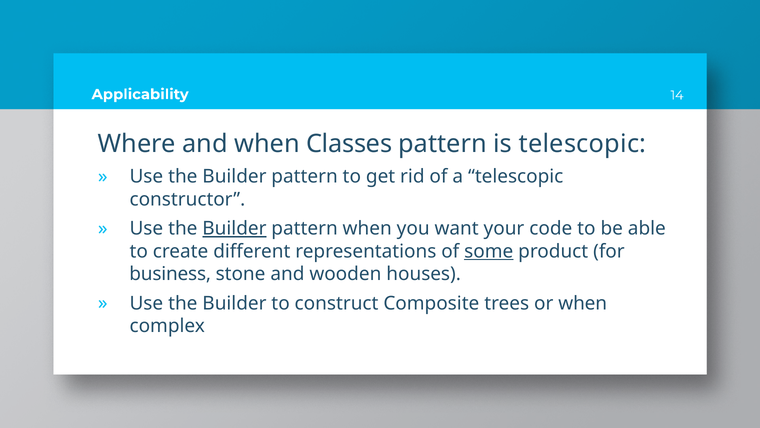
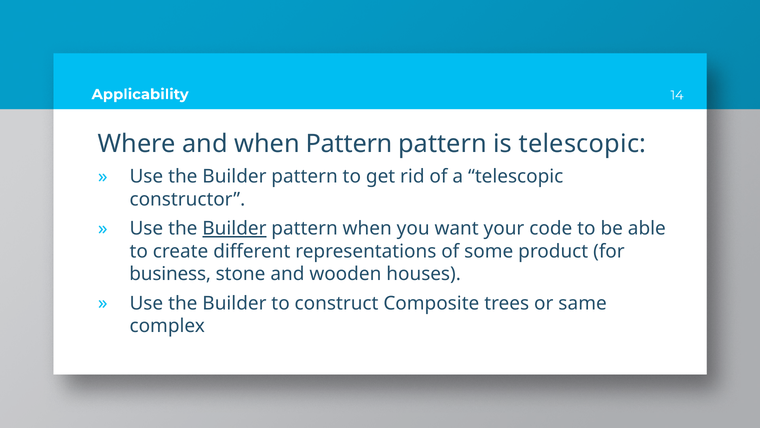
when Classes: Classes -> Pattern (349, 144)
some underline: present -> none (489, 251)
or when: when -> same (583, 303)
